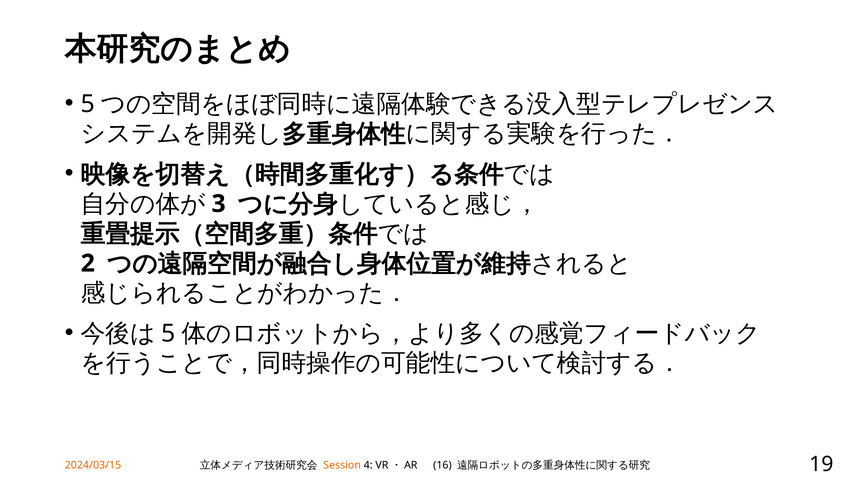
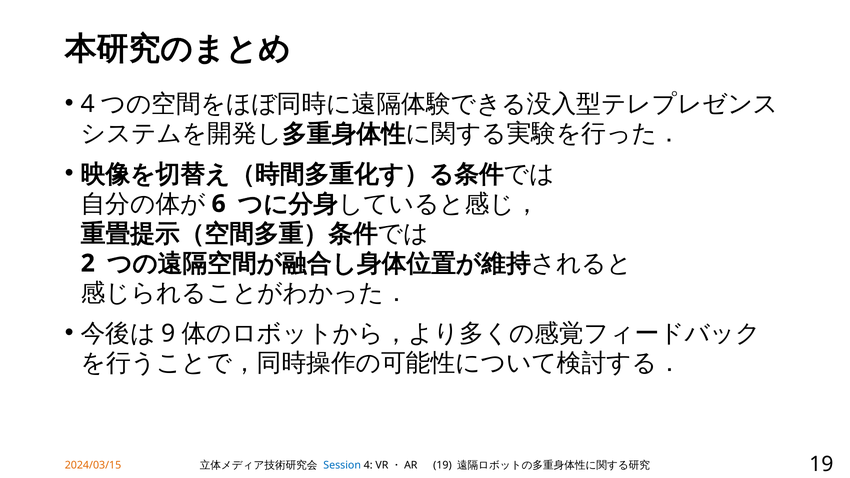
5: 5 -> 4 (88, 104)
3: 3 -> 6 (219, 204)
5: 5 -> 9 (169, 334)
Session colour: orange -> blue (342, 465)
16: 16 -> 19 (442, 465)
